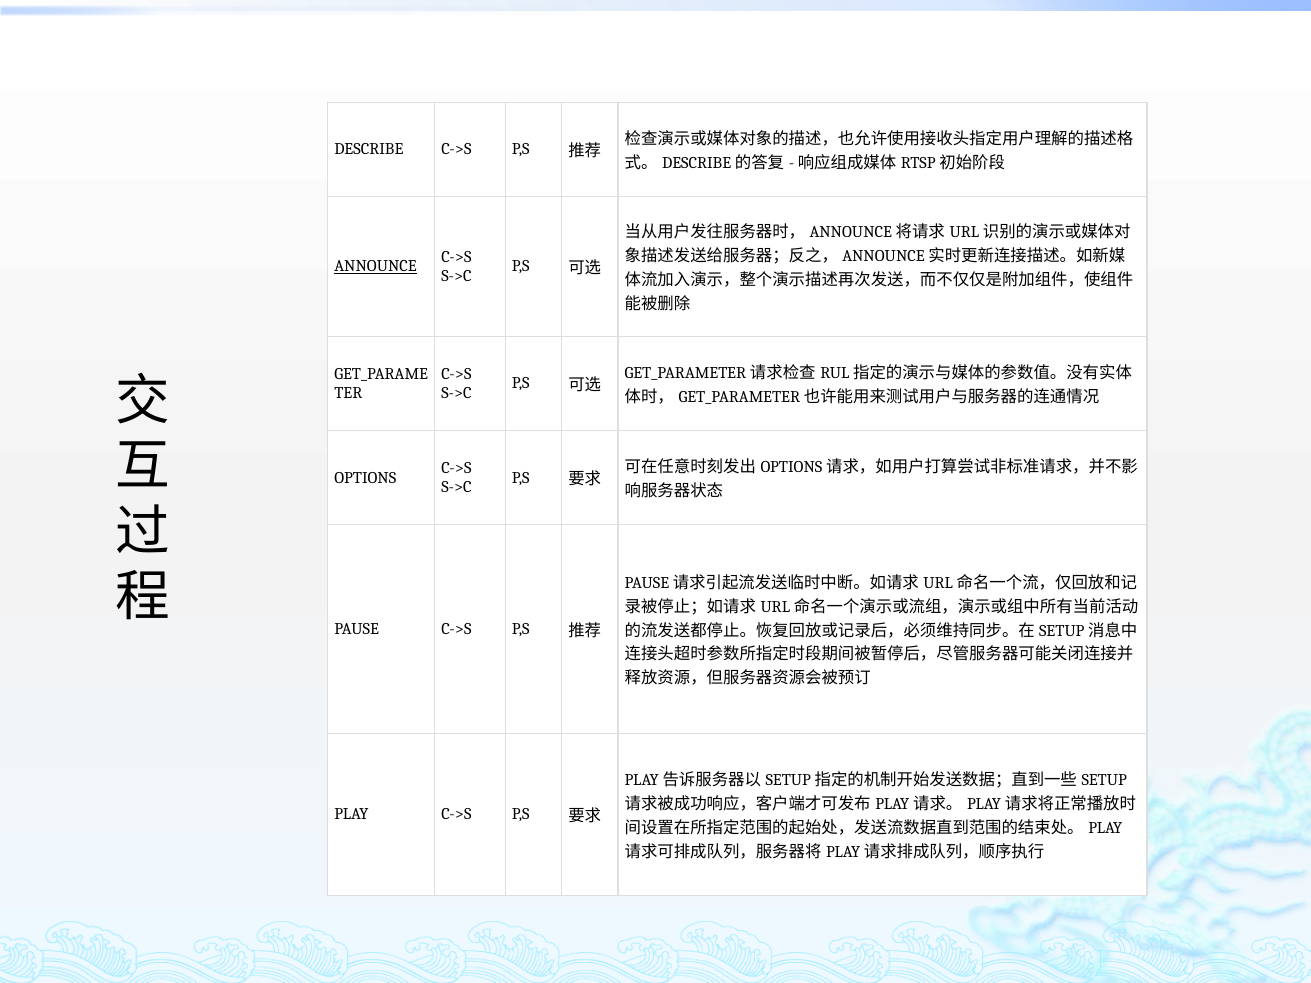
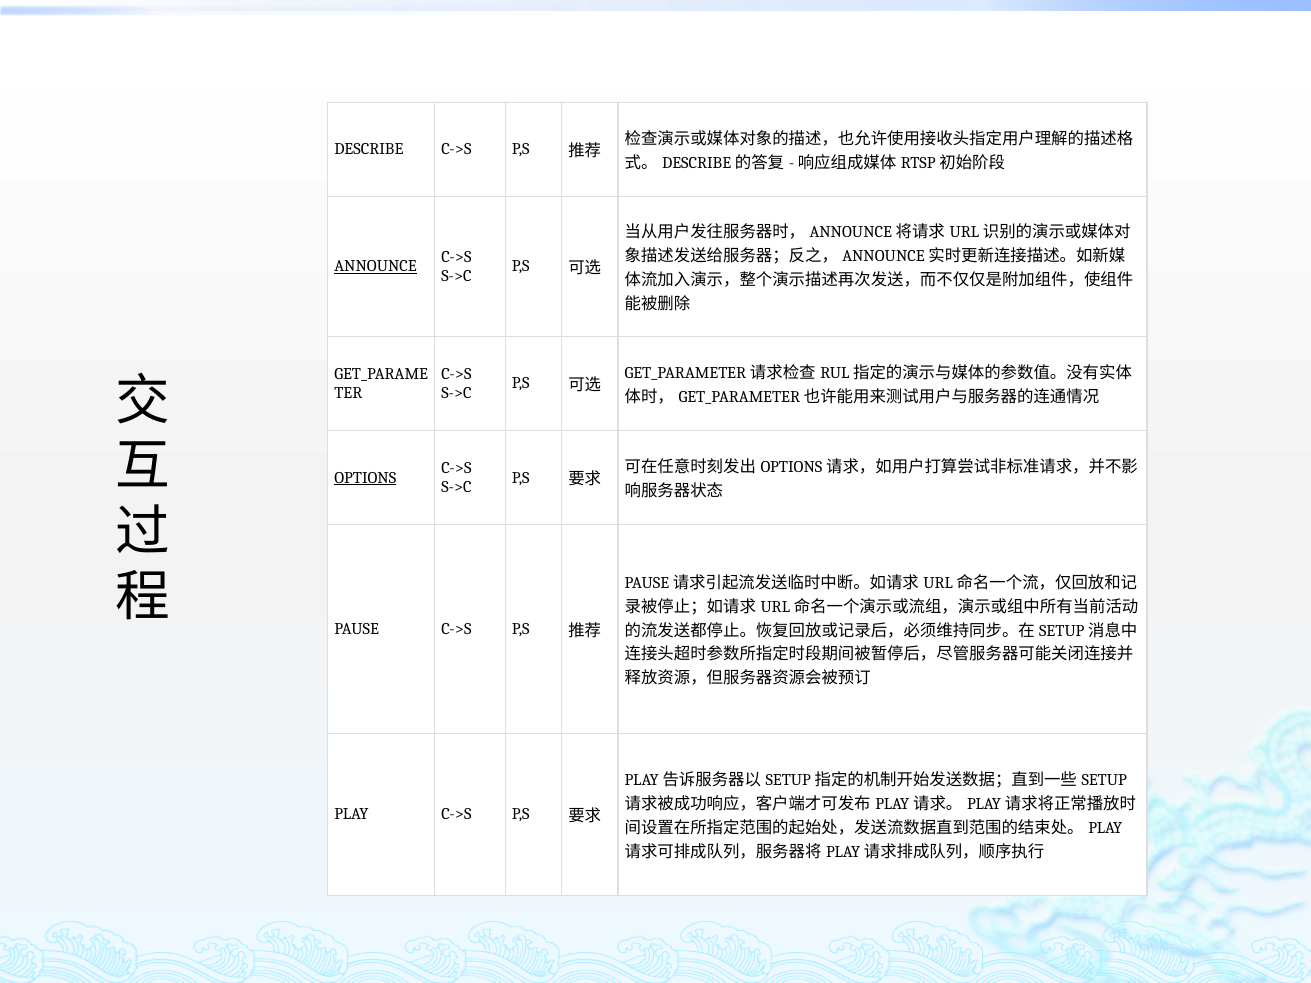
OPTIONS underline: none -> present (365, 478)
